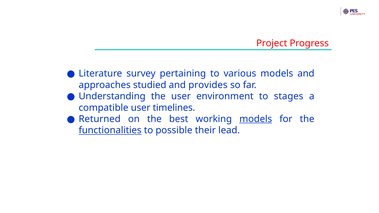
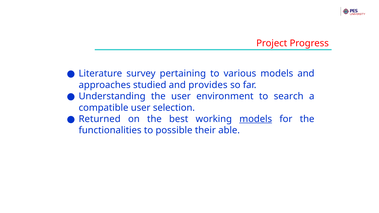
stages: stages -> search (289, 96)
timelines: timelines -> selection (174, 108)
functionalities underline: present -> none (110, 130)
lead: lead -> able (229, 130)
